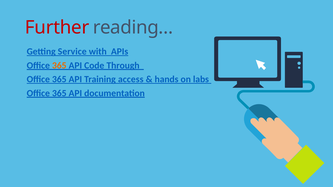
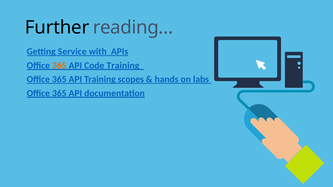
Further colour: red -> black (57, 28)
Code Through: Through -> Training (123, 66)
access: access -> scopes (131, 79)
